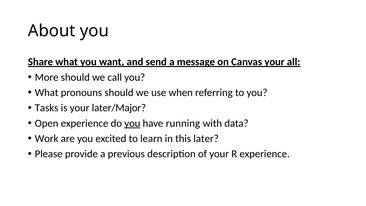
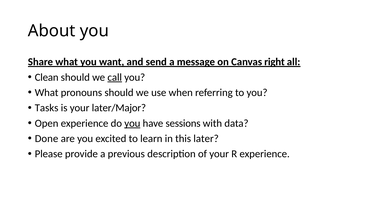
Canvas your: your -> right (275, 62)
More: More -> Clean (47, 77)
call underline: none -> present (115, 77)
running: running -> sessions (183, 123)
Work: Work -> Done (47, 138)
